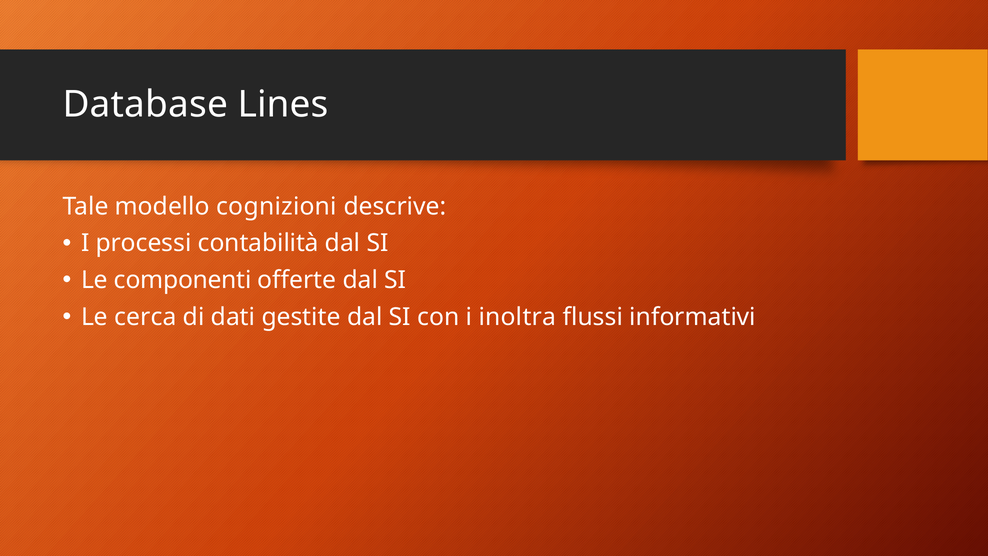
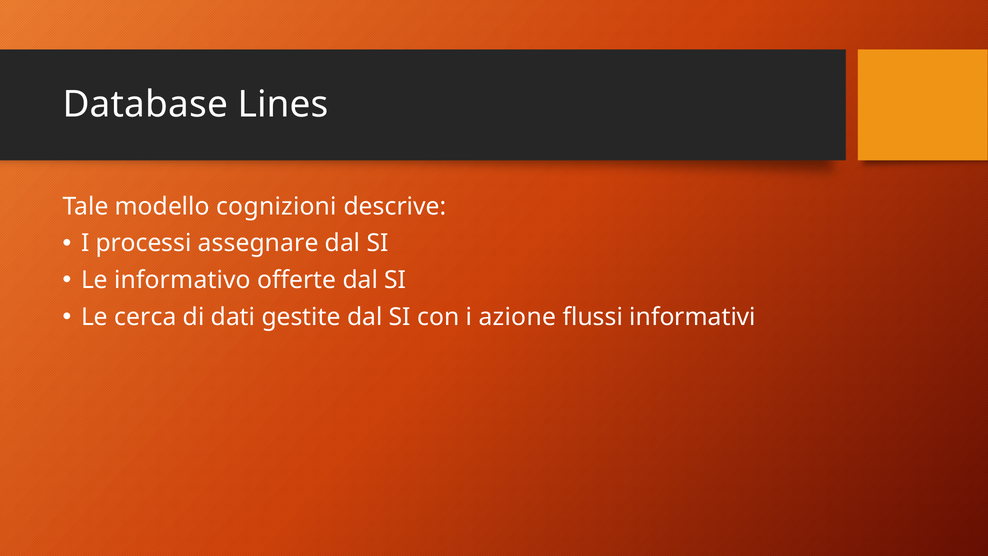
contabilità: contabilità -> assegnare (258, 243)
componenti: componenti -> informativo (183, 280)
inoltra: inoltra -> azione (517, 317)
